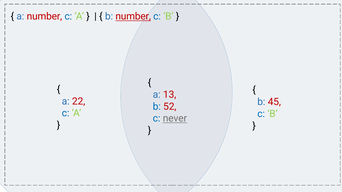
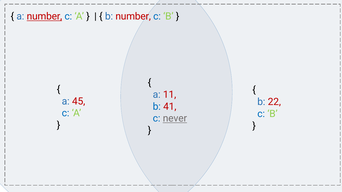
number underline: none -> present (44, 16)
number underline: present -> none (133, 16)
13: 13 -> 11 (170, 95)
22: 22 -> 45 (79, 101)
45: 45 -> 22 (274, 102)
52: 52 -> 41 (170, 107)
